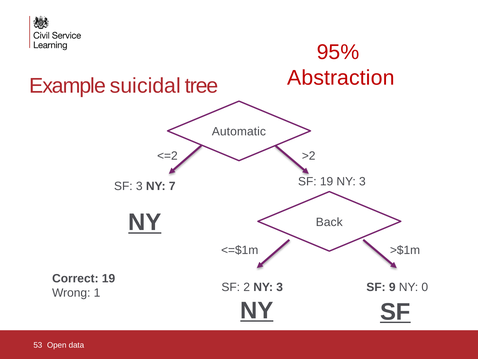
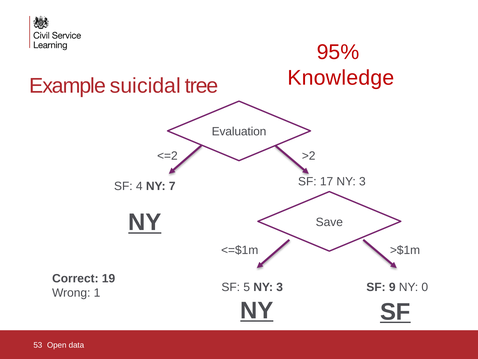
Abstraction: Abstraction -> Knowledge (341, 78)
Automatic: Automatic -> Evaluation (239, 132)
SF 19: 19 -> 17 (327, 181)
SF 3: 3 -> 4 (139, 186)
Back: Back -> Save (329, 222)
2: 2 -> 5 (247, 287)
